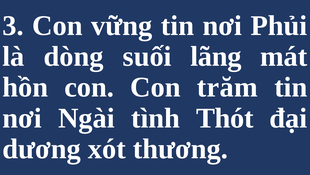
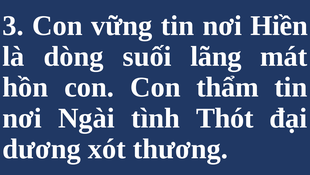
Phủi: Phủi -> Hiền (279, 26)
trăm: trăm -> thẩm (228, 87)
